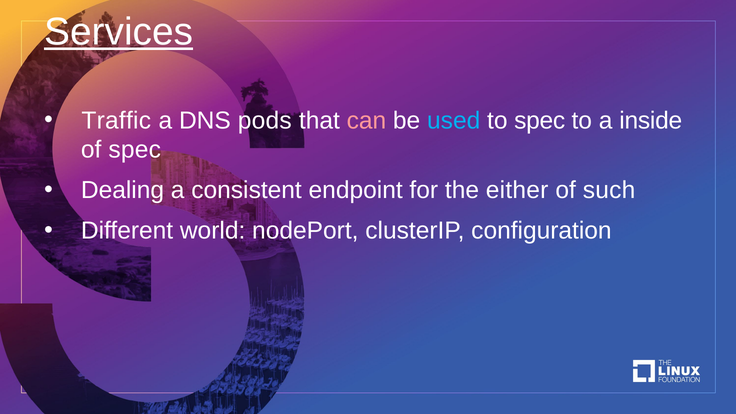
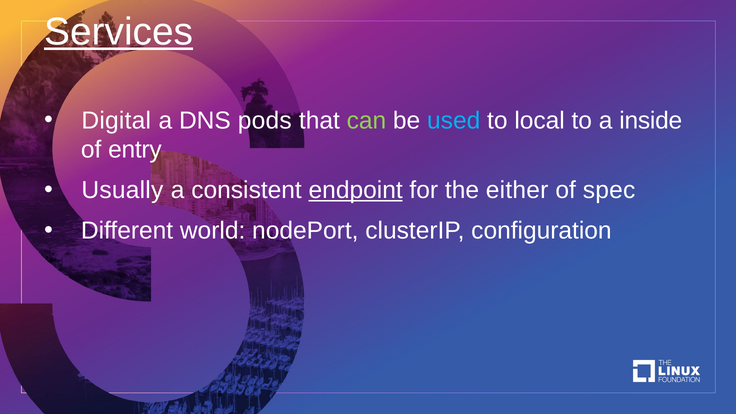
Traffic: Traffic -> Digital (116, 120)
can colour: pink -> light green (366, 120)
to spec: spec -> local (540, 120)
of spec: spec -> entry (135, 150)
Dealing: Dealing -> Usually (122, 190)
endpoint underline: none -> present (356, 190)
such: such -> spec (609, 190)
